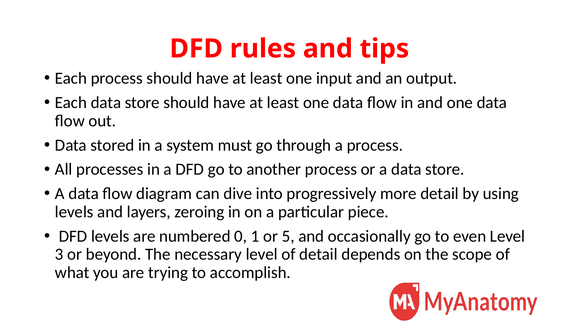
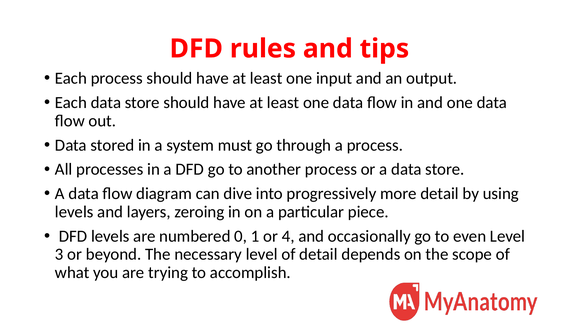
5: 5 -> 4 (288, 236)
